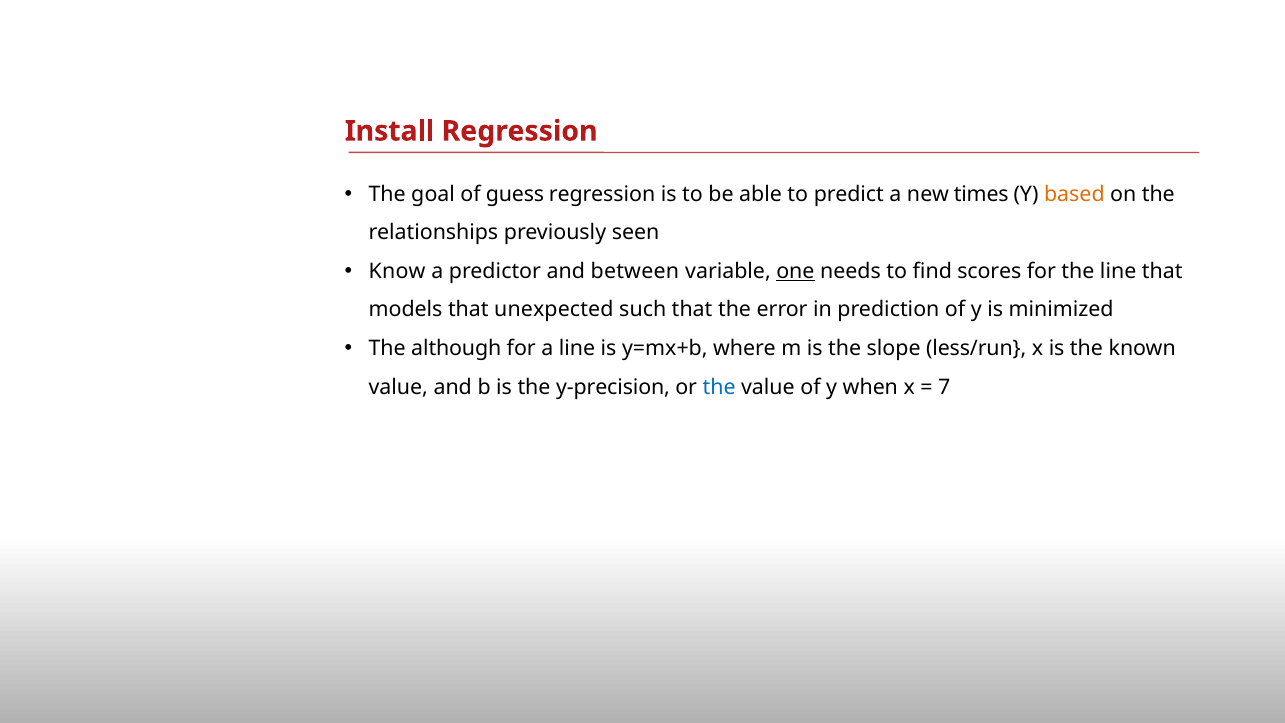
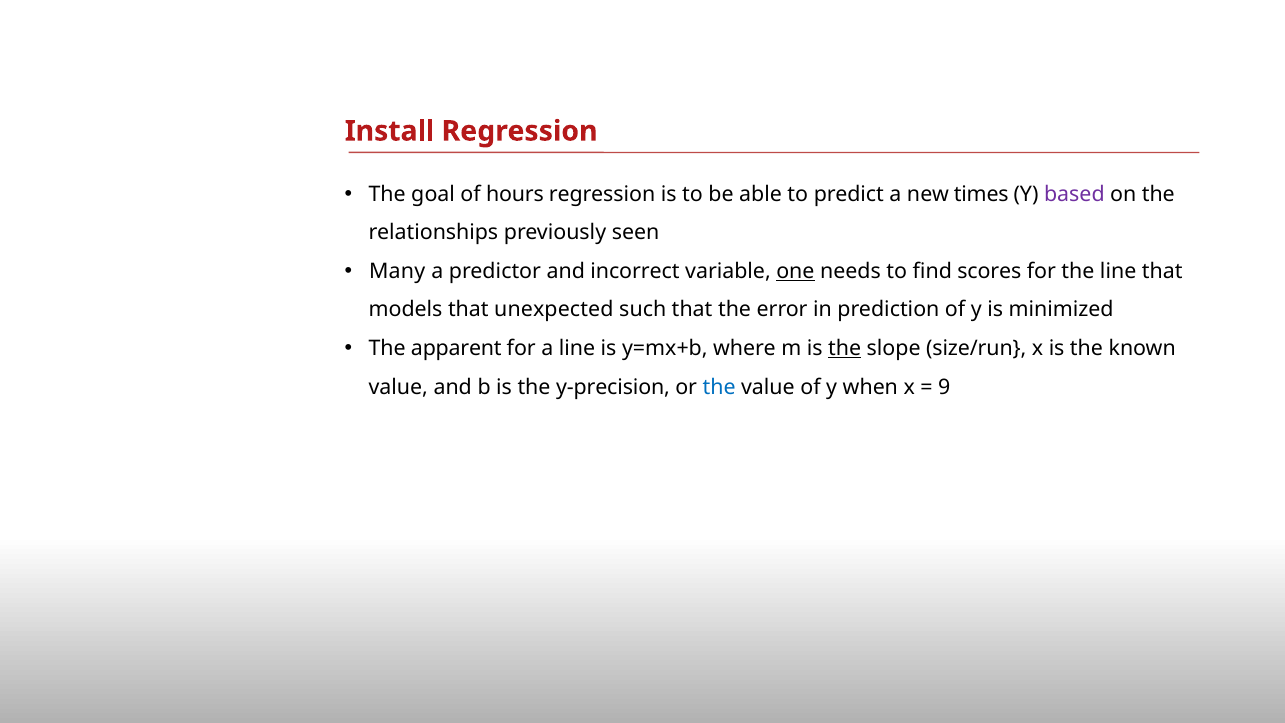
guess: guess -> hours (515, 194)
based colour: orange -> purple (1074, 194)
Know: Know -> Many (397, 271)
between: between -> incorrect (635, 271)
although: although -> apparent (456, 348)
the underline: none -> present (845, 348)
less/run: less/run -> size/run (976, 348)
7: 7 -> 9 (944, 387)
